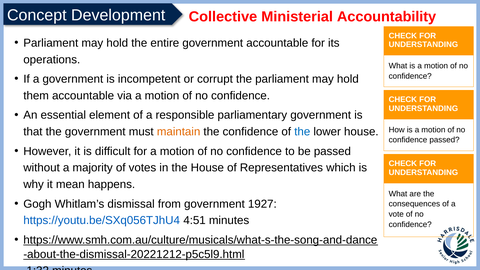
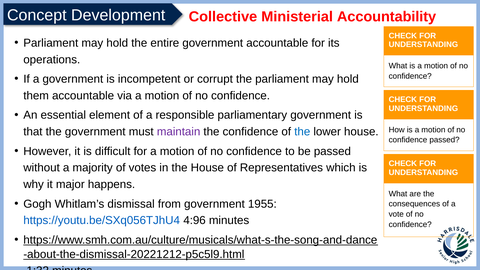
maintain colour: orange -> purple (179, 132)
mean: mean -> major (70, 184)
1927: 1927 -> 1955 (262, 204)
4:51: 4:51 -> 4:96 (195, 220)
